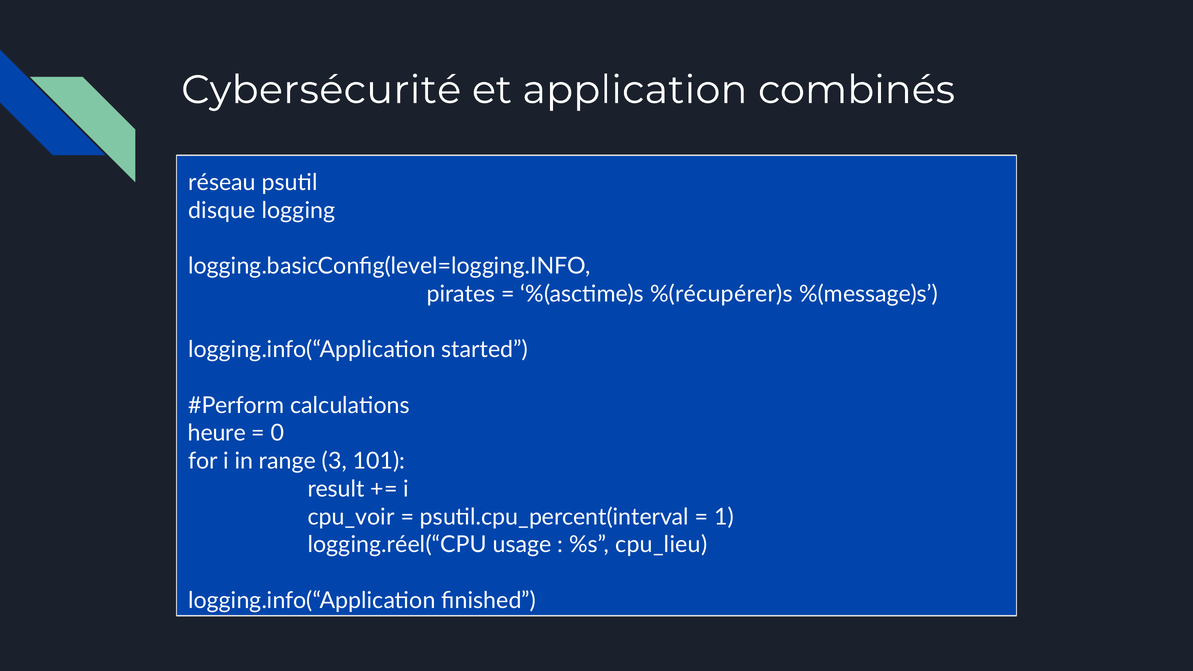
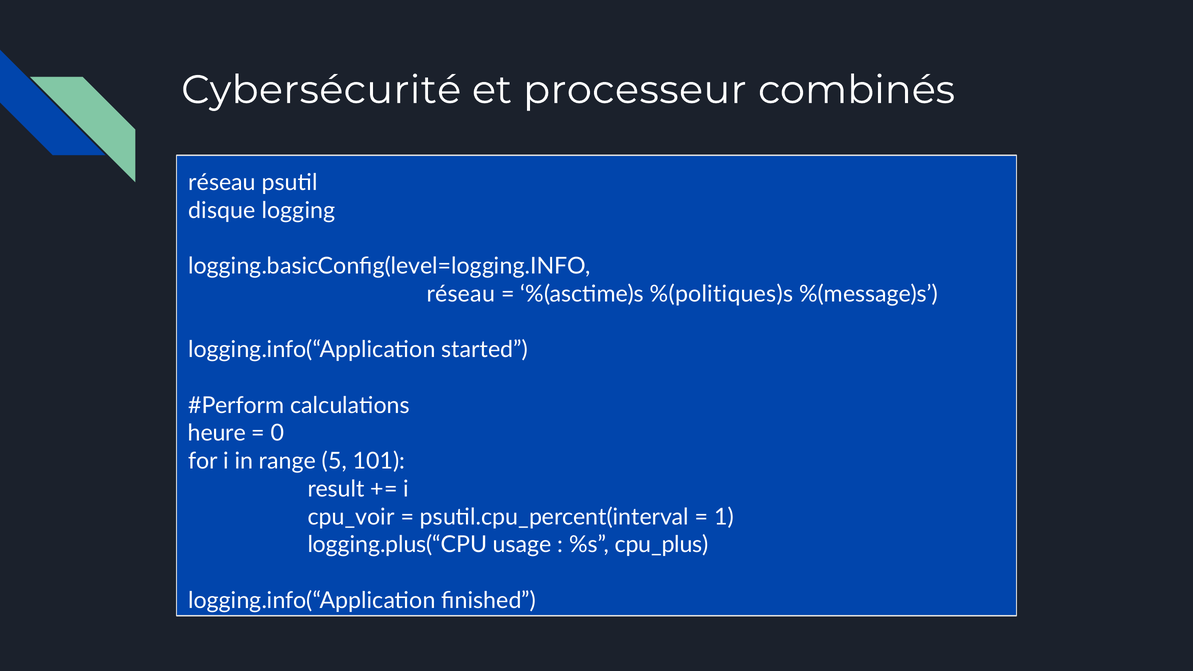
application: application -> processeur (635, 90)
pirates: pirates -> réseau (461, 294)
%(récupérer)s: %(récupérer)s -> %(politiques)s (722, 294)
3: 3 -> 5 (334, 461)
logging.réel(“CPU: logging.réel(“CPU -> logging.plus(“CPU (397, 545)
cpu_lieu: cpu_lieu -> cpu_plus (662, 545)
